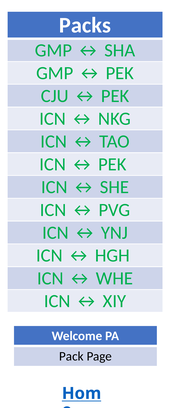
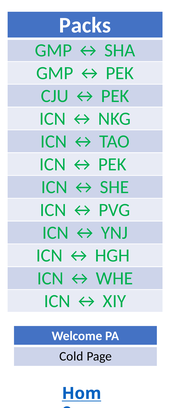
Pack: Pack -> Cold (71, 355)
